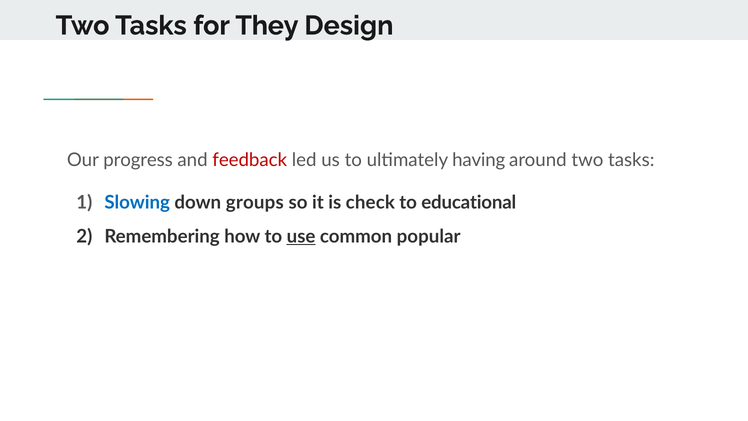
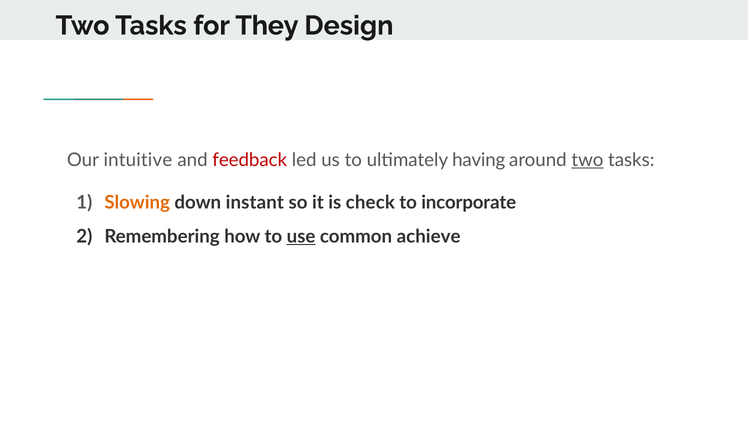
progress: progress -> intuitive (138, 160)
two underline: none -> present (587, 160)
Slowing colour: blue -> orange (137, 202)
groups: groups -> instant (255, 202)
educational: educational -> incorporate (469, 202)
popular: popular -> achieve (429, 236)
